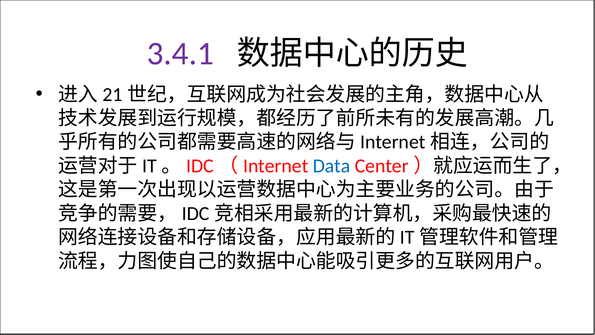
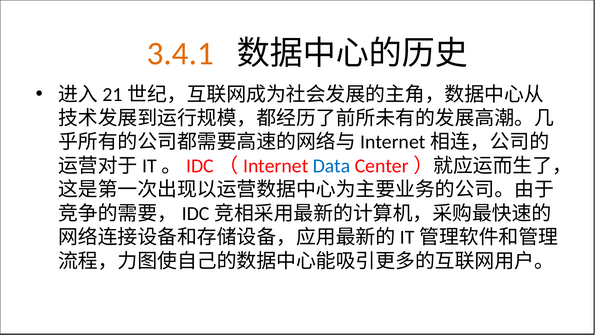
3.4.1 colour: purple -> orange (180, 53)
